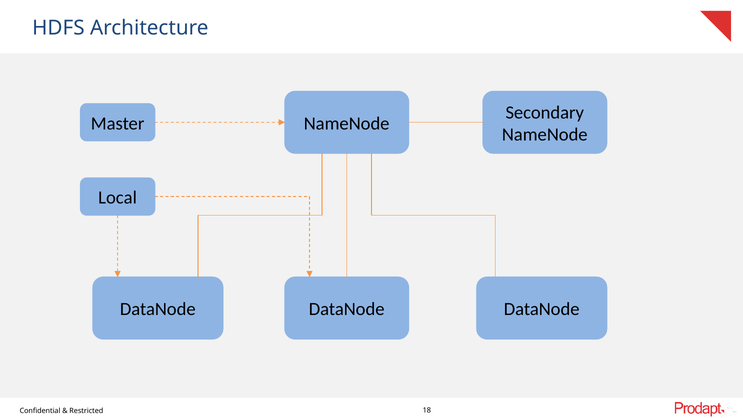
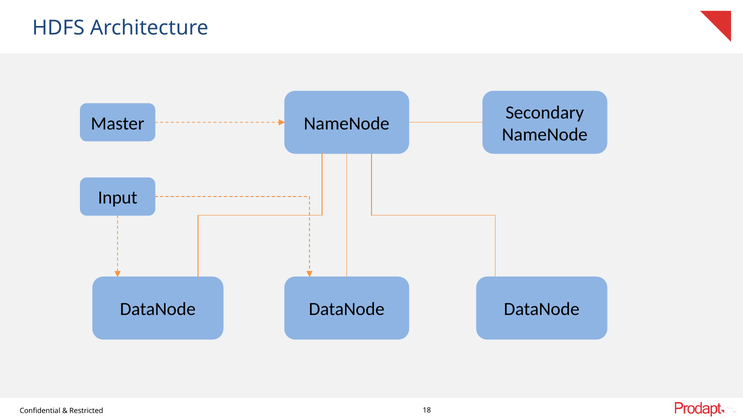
Local: Local -> Input (118, 198)
